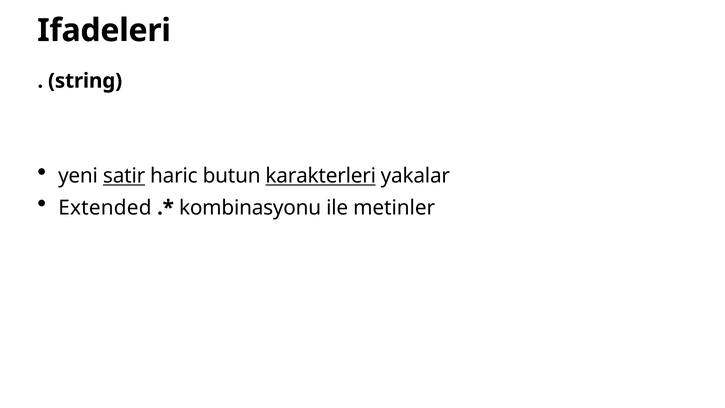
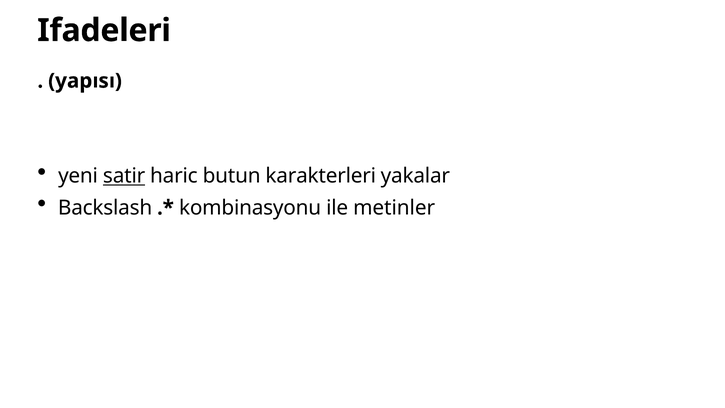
string: string -> yapısı (85, 81)
karakterleri underline: present -> none (321, 176)
Extended: Extended -> Backslash (105, 208)
